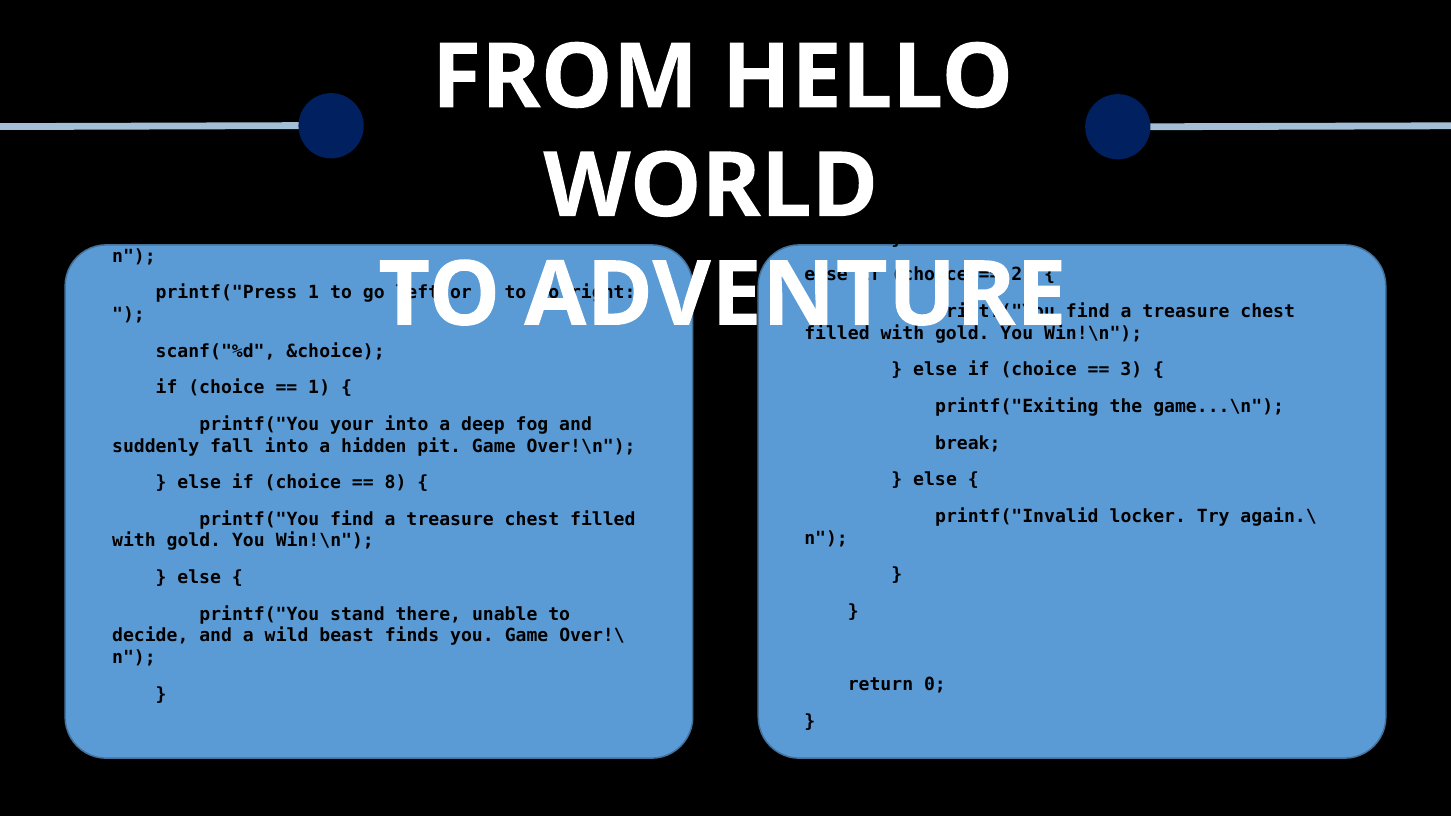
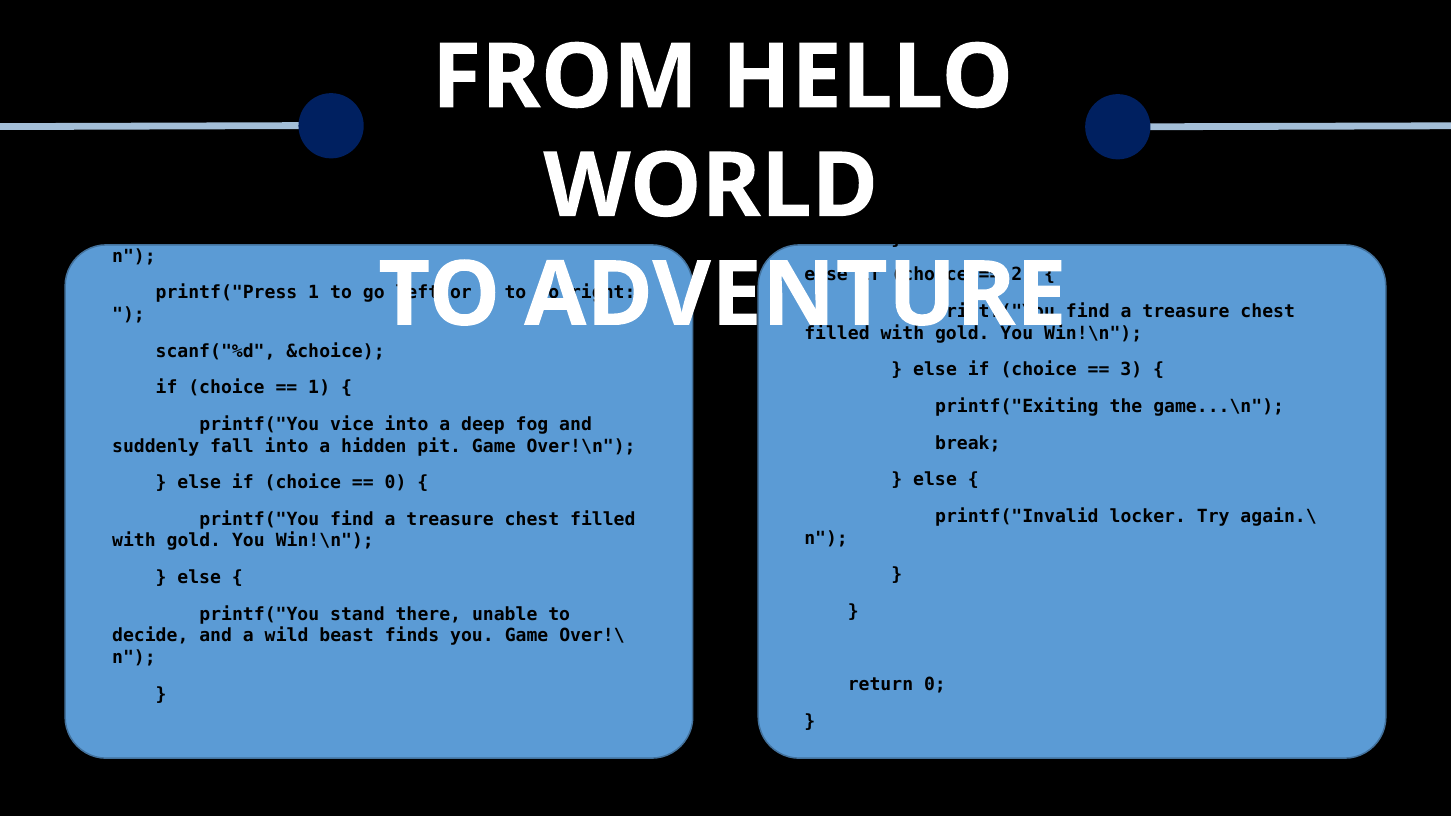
your: your -> vice (352, 425)
8: 8 -> 0 (396, 483)
